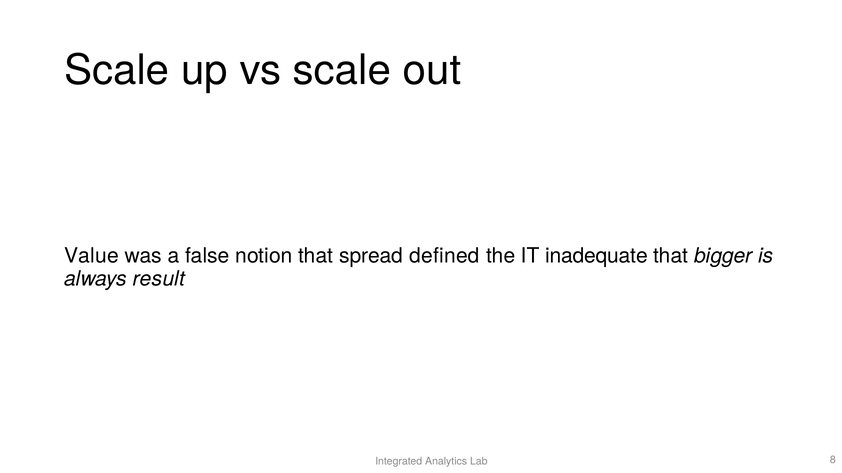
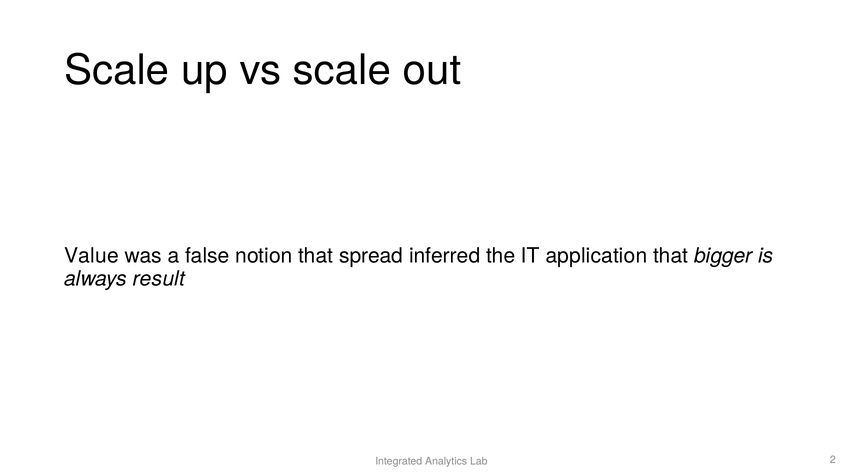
defined: defined -> inferred (445, 256)
inadequate: inadequate -> application (596, 256)
8: 8 -> 2 (833, 461)
